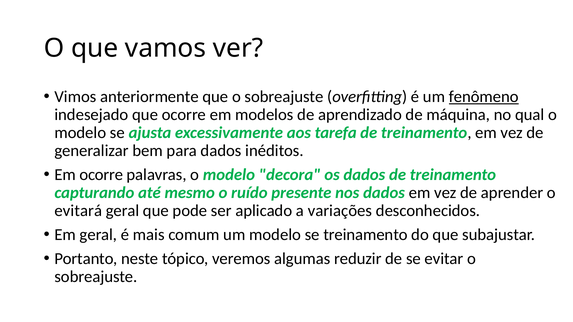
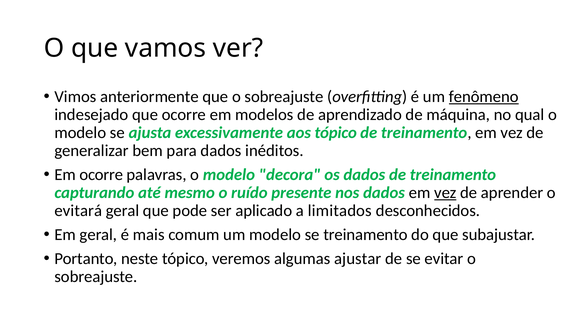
aos tarefa: tarefa -> tópico (336, 133)
vez underline: none -> present (445, 193)
variações: variações -> limitados (340, 211)
reduzir: reduzir -> ajustar (358, 259)
